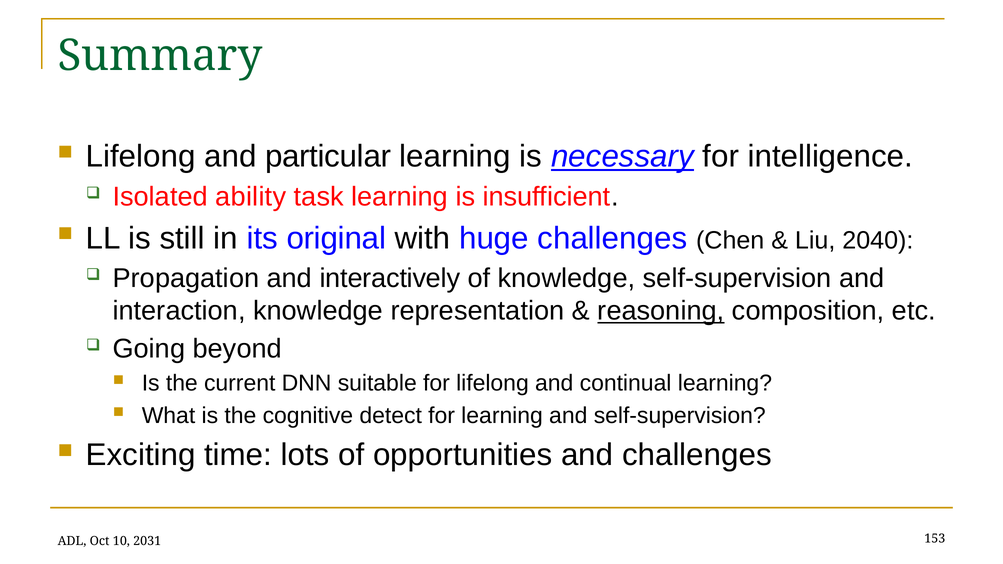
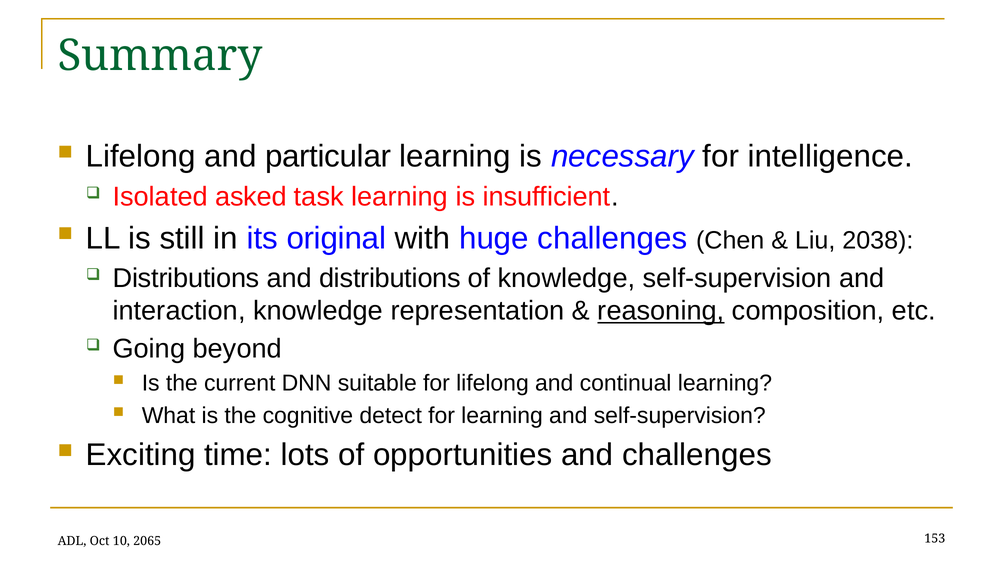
necessary underline: present -> none (622, 156)
ability: ability -> asked (251, 197)
2040: 2040 -> 2038 (878, 240)
Propagation: Propagation -> Distributions (186, 279)
and interactively: interactively -> distributions (390, 279)
2031: 2031 -> 2065 (147, 541)
